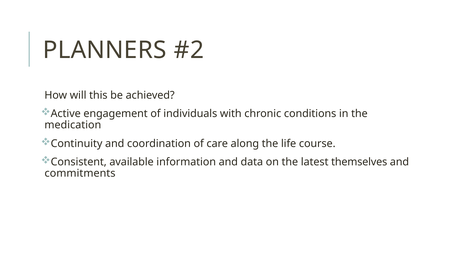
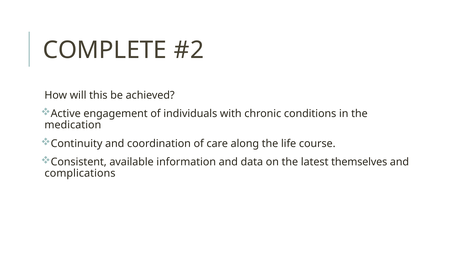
PLANNERS: PLANNERS -> COMPLETE (105, 50)
commitments: commitments -> complications (80, 173)
